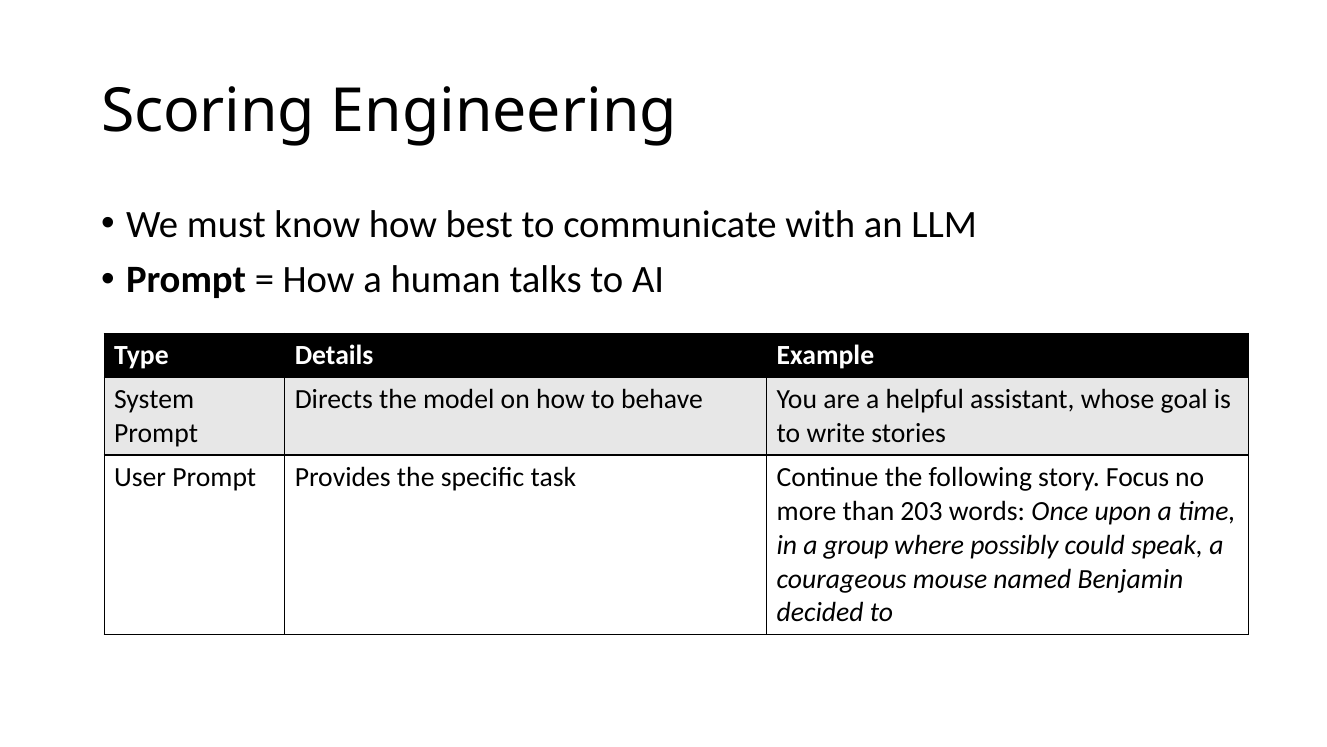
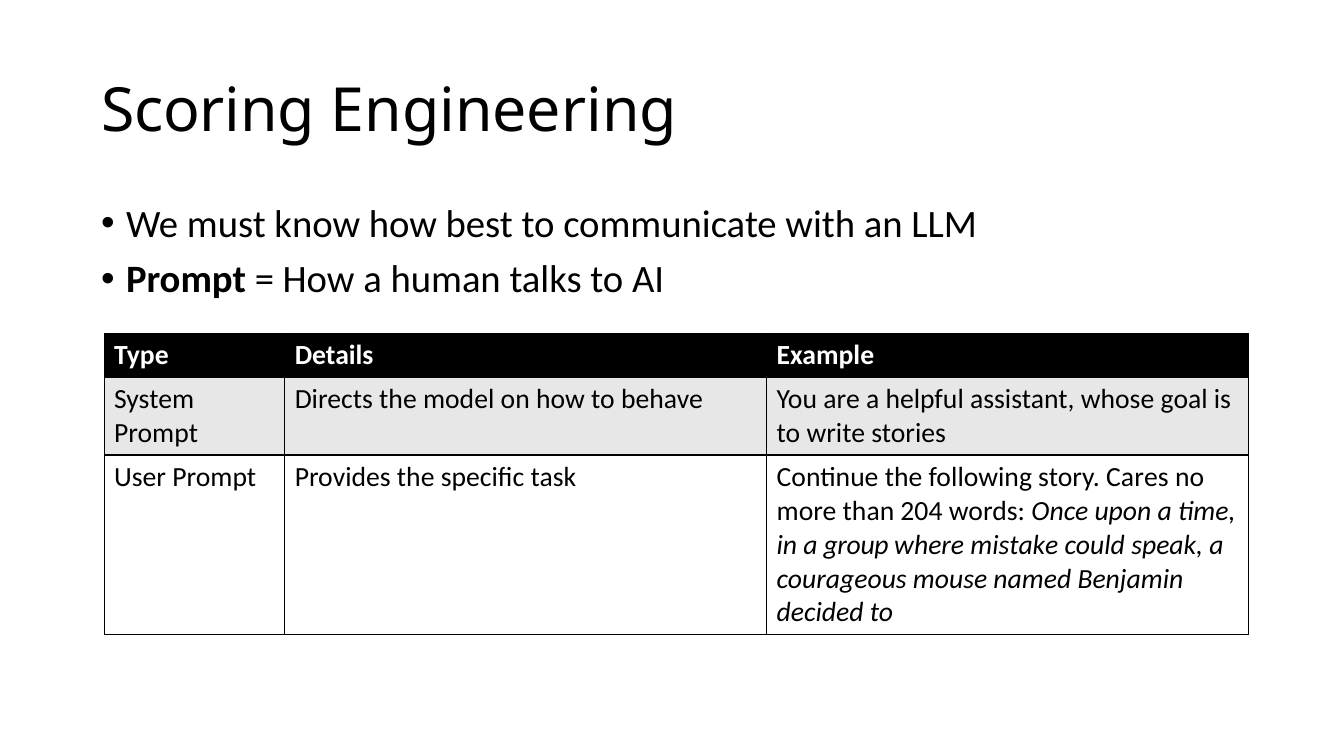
Focus: Focus -> Cares (1137, 477)
203: 203 -> 204 (921, 511)
possibly: possibly -> mistake (1014, 545)
